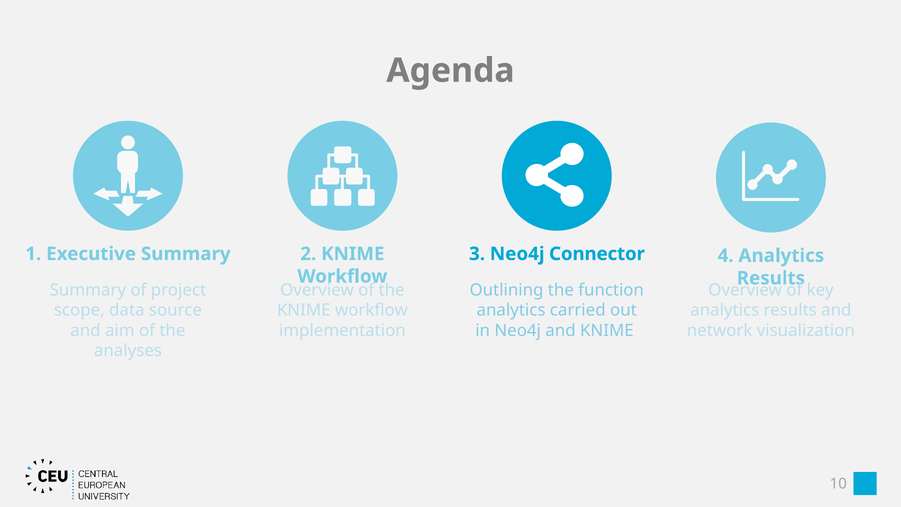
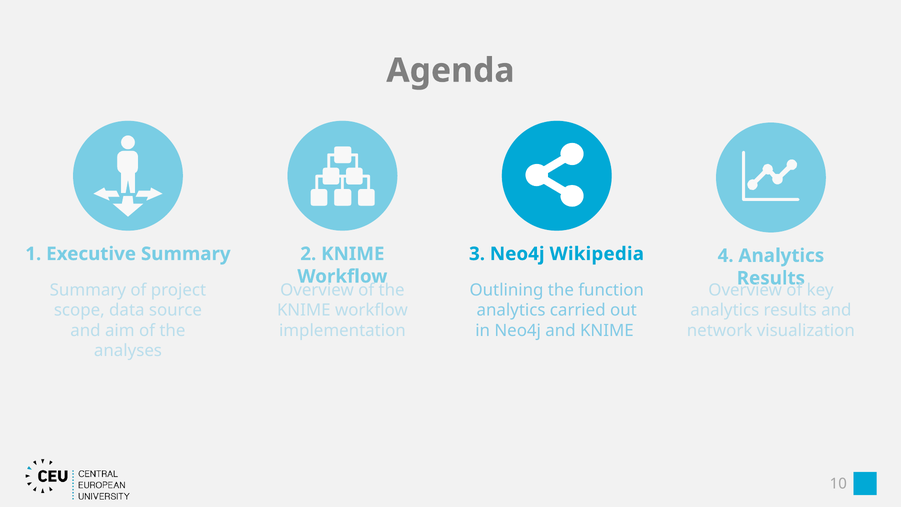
Connector: Connector -> Wikipedia (597, 254)
